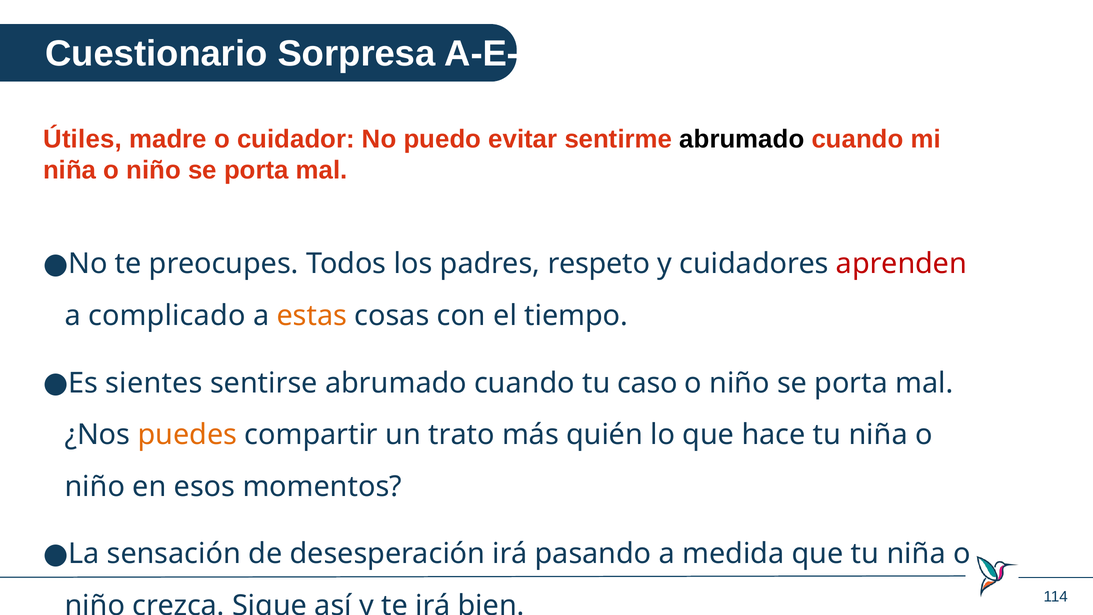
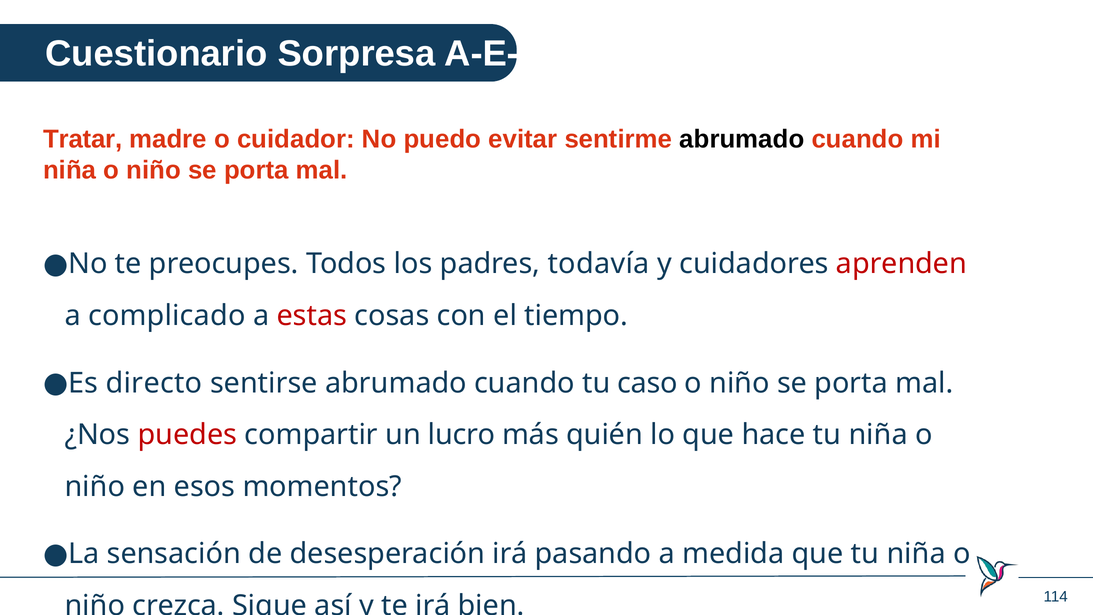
Útiles: Útiles -> Tratar (83, 139)
respeto: respeto -> todavía (599, 264)
estas colour: orange -> red (312, 316)
sientes: sientes -> directo (154, 383)
puedes colour: orange -> red (187, 435)
trato: trato -> lucro (462, 435)
